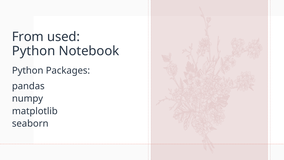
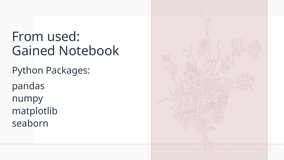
Python: Python -> Gained (34, 51)
